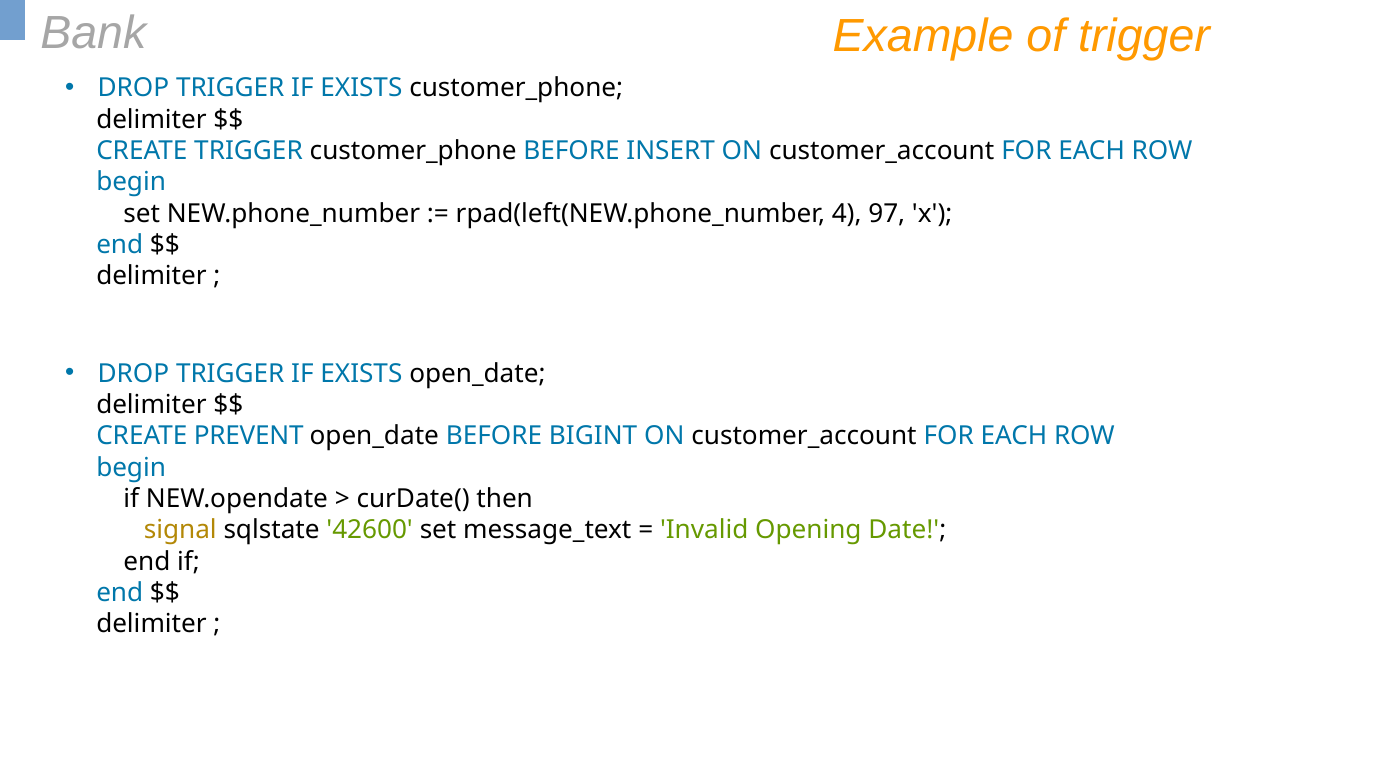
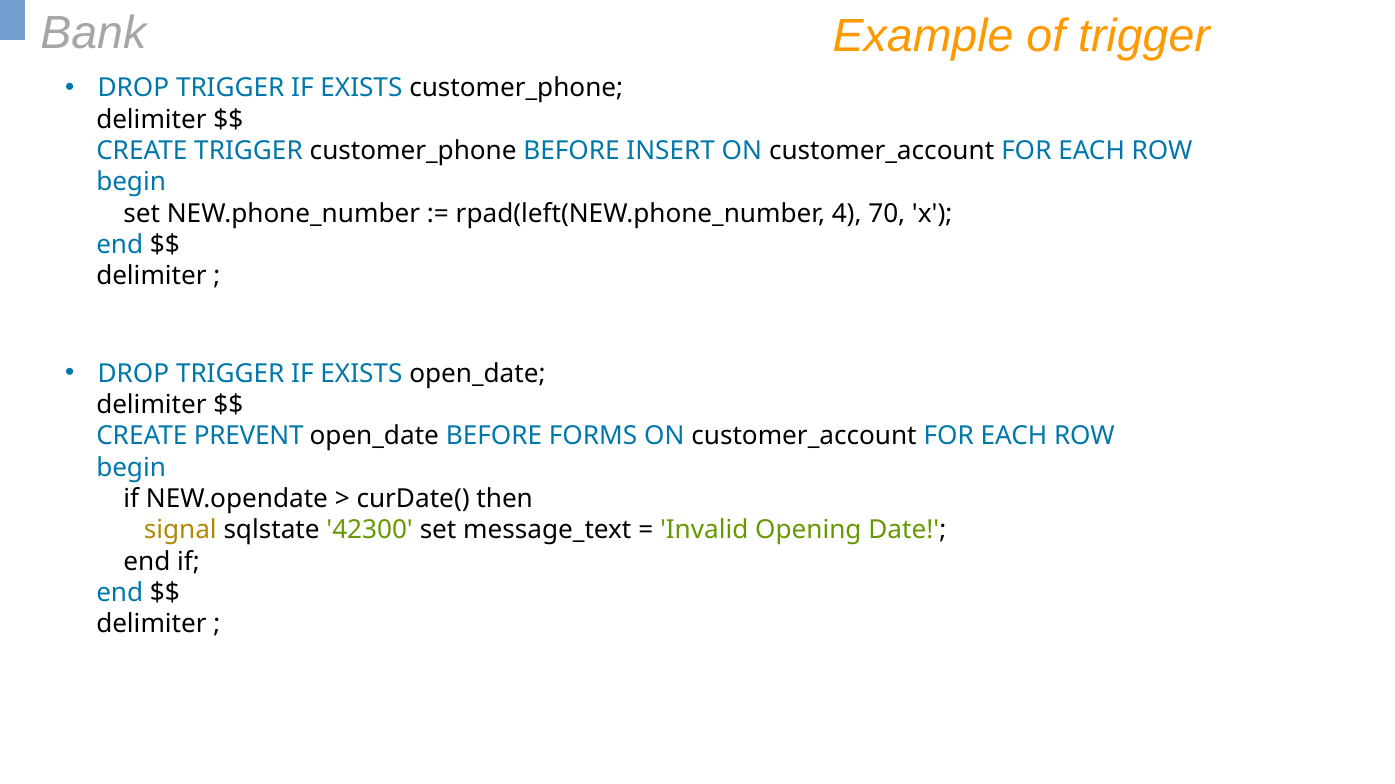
97: 97 -> 70 (887, 214)
BIGINT: BIGINT -> FORMS (593, 437)
42600: 42600 -> 42300 (370, 531)
